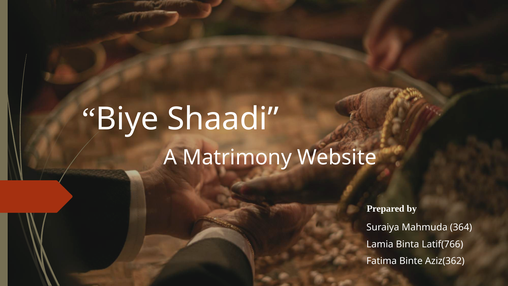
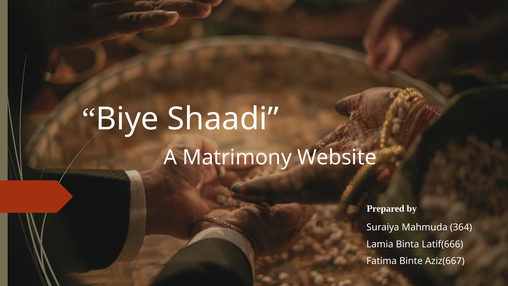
Latif(766: Latif(766 -> Latif(666 (442, 244)
Aziz(362: Aziz(362 -> Aziz(667 (445, 261)
